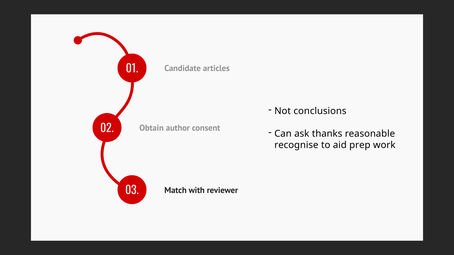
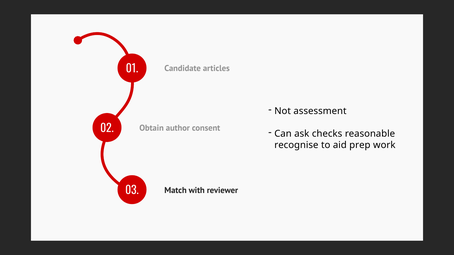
conclusions: conclusions -> assessment (320, 111)
thanks: thanks -> checks (327, 134)
